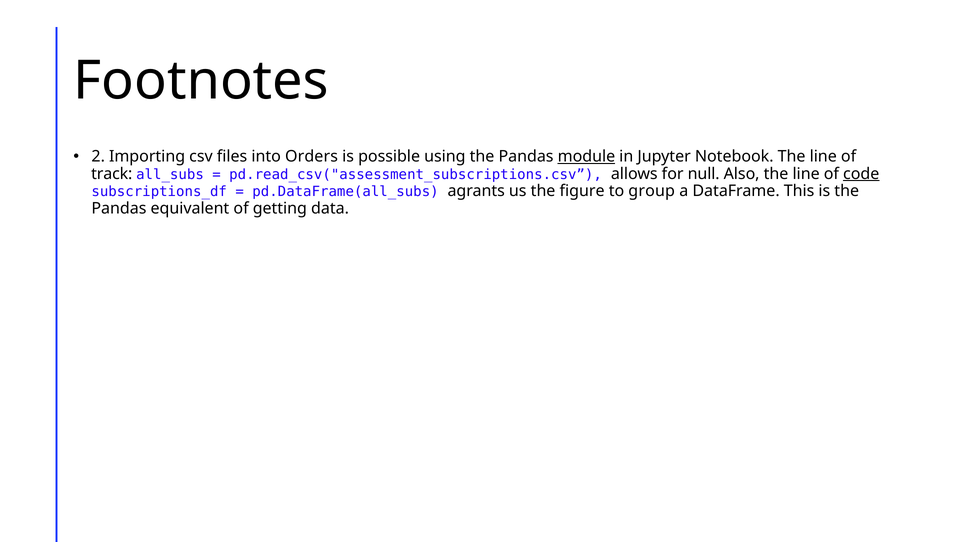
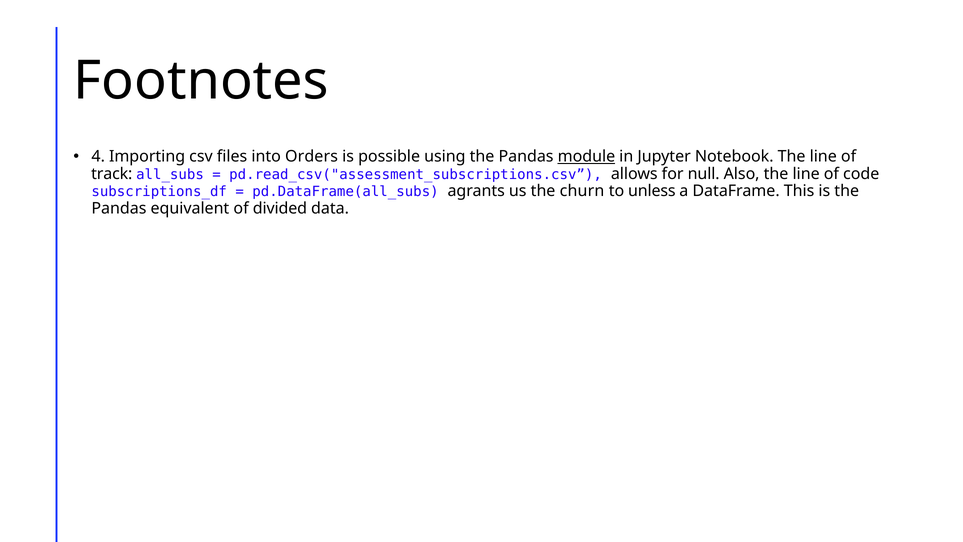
2: 2 -> 4 (98, 156)
code underline: present -> none (861, 174)
figure: figure -> churn (582, 191)
group: group -> unless (652, 191)
getting: getting -> divided (280, 208)
